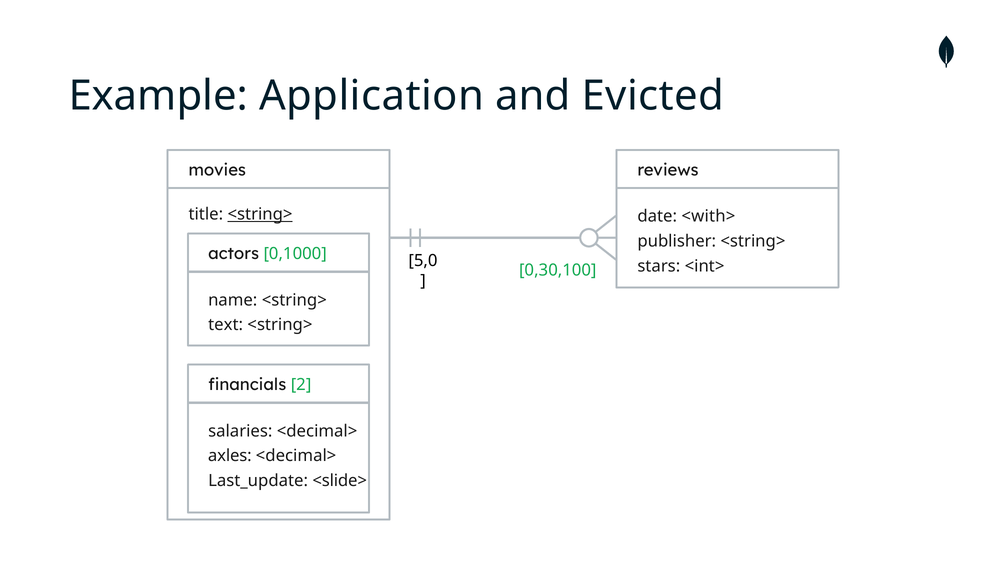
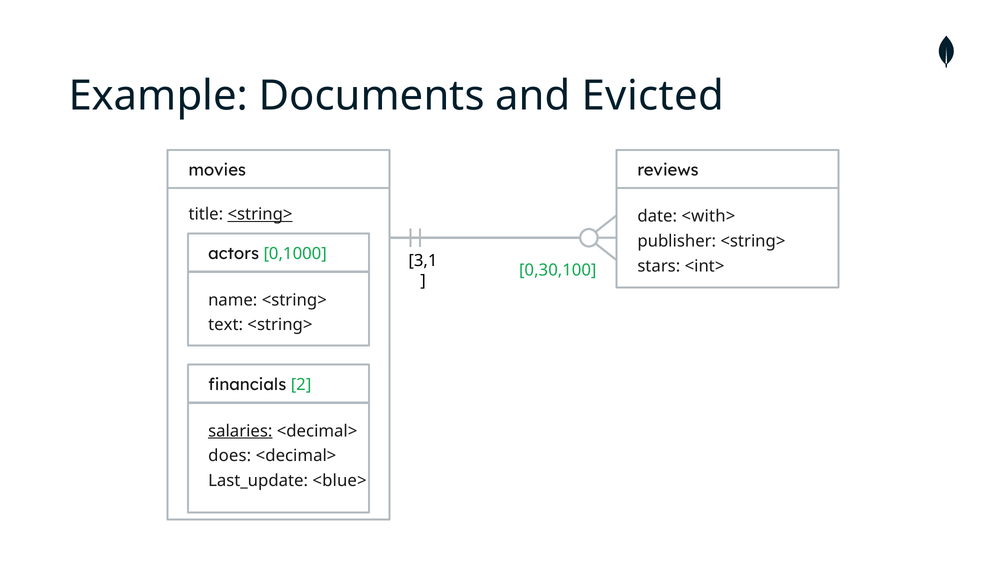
Application: Application -> Documents (372, 96)
5,0: 5,0 -> 3,1 (423, 261)
salaries underline: none -> present (240, 431)
axles: axles -> does (230, 456)
<slide>: <slide> -> <blue> (340, 481)
